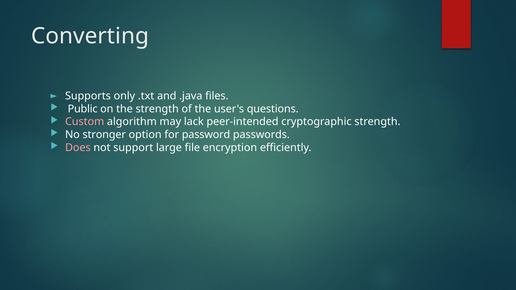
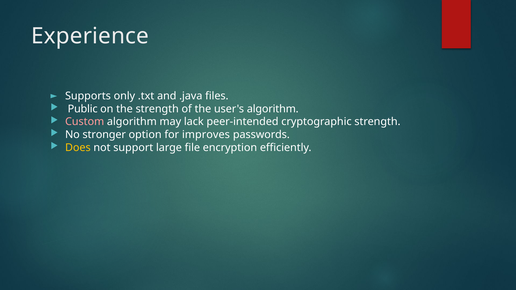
Converting: Converting -> Experience (90, 36)
user's questions: questions -> algorithm (273, 109)
password: password -> improves (206, 135)
Does colour: pink -> yellow (78, 148)
